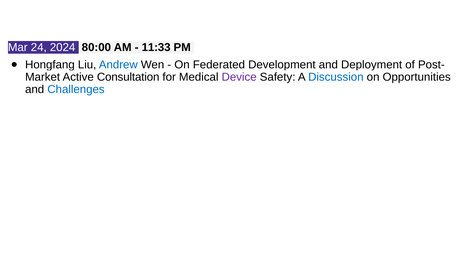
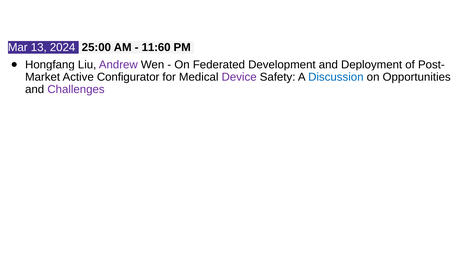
24: 24 -> 13 (39, 48)
80:00: 80:00 -> 25:00 (96, 48)
11:33: 11:33 -> 11:60 (156, 48)
Andrew colour: blue -> purple (118, 65)
Consultation: Consultation -> Configurator (128, 77)
Challenges colour: blue -> purple (76, 89)
